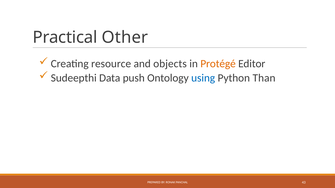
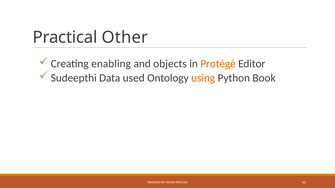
resource: resource -> enabling (111, 64)
push: push -> used (134, 78)
using colour: blue -> orange (203, 78)
Than: Than -> Book (264, 78)
